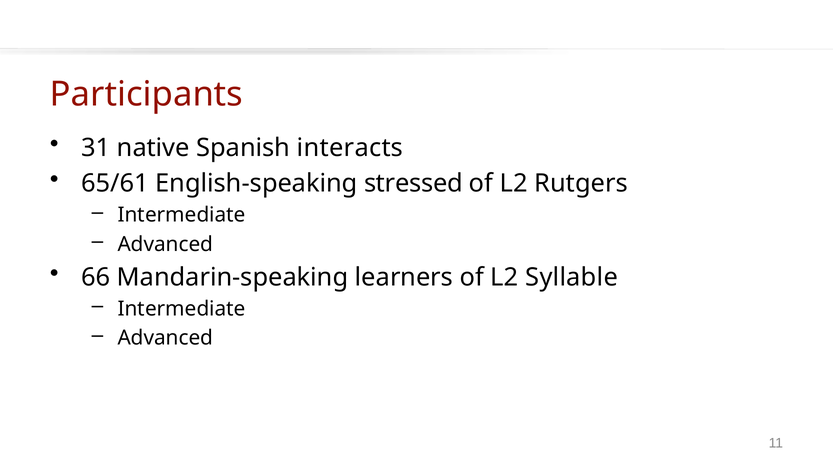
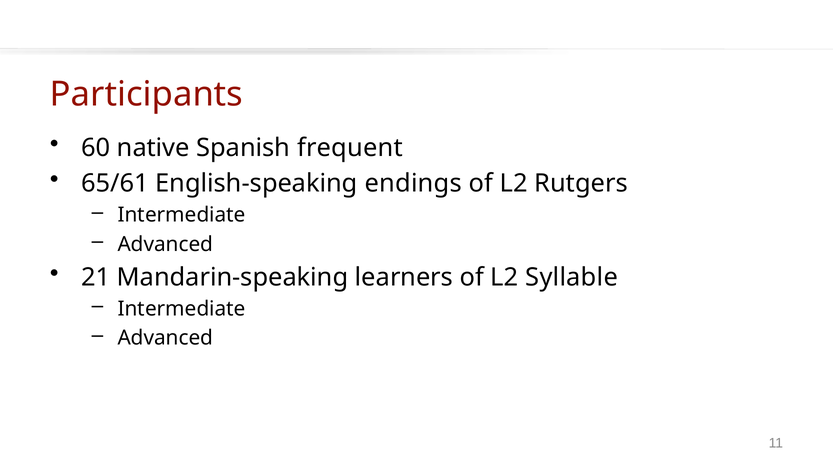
31: 31 -> 60 (96, 148)
interacts: interacts -> frequent (350, 148)
stressed: stressed -> endings (413, 184)
66: 66 -> 21 (96, 278)
